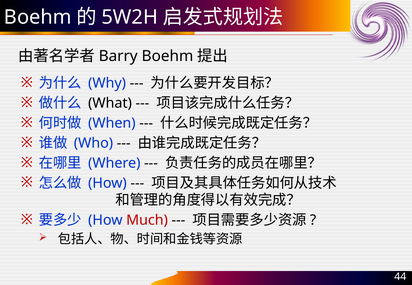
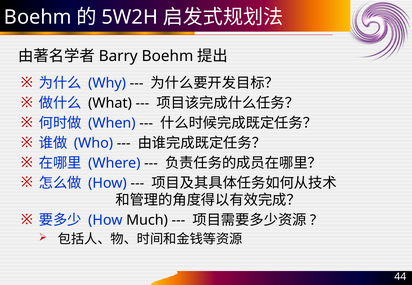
Much colour: red -> black (147, 220)
